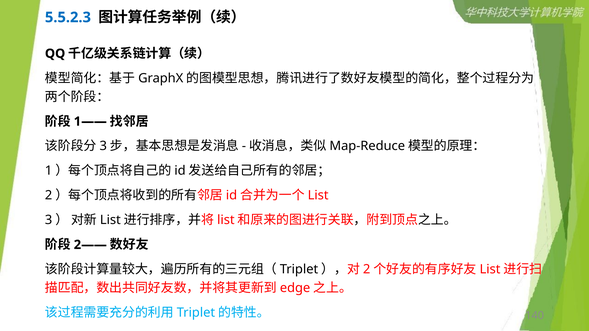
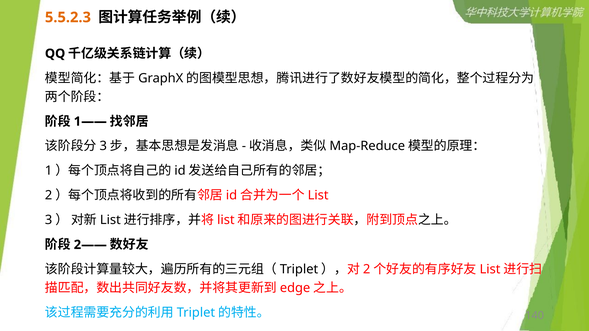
5.5.2.3 colour: blue -> orange (68, 17)
